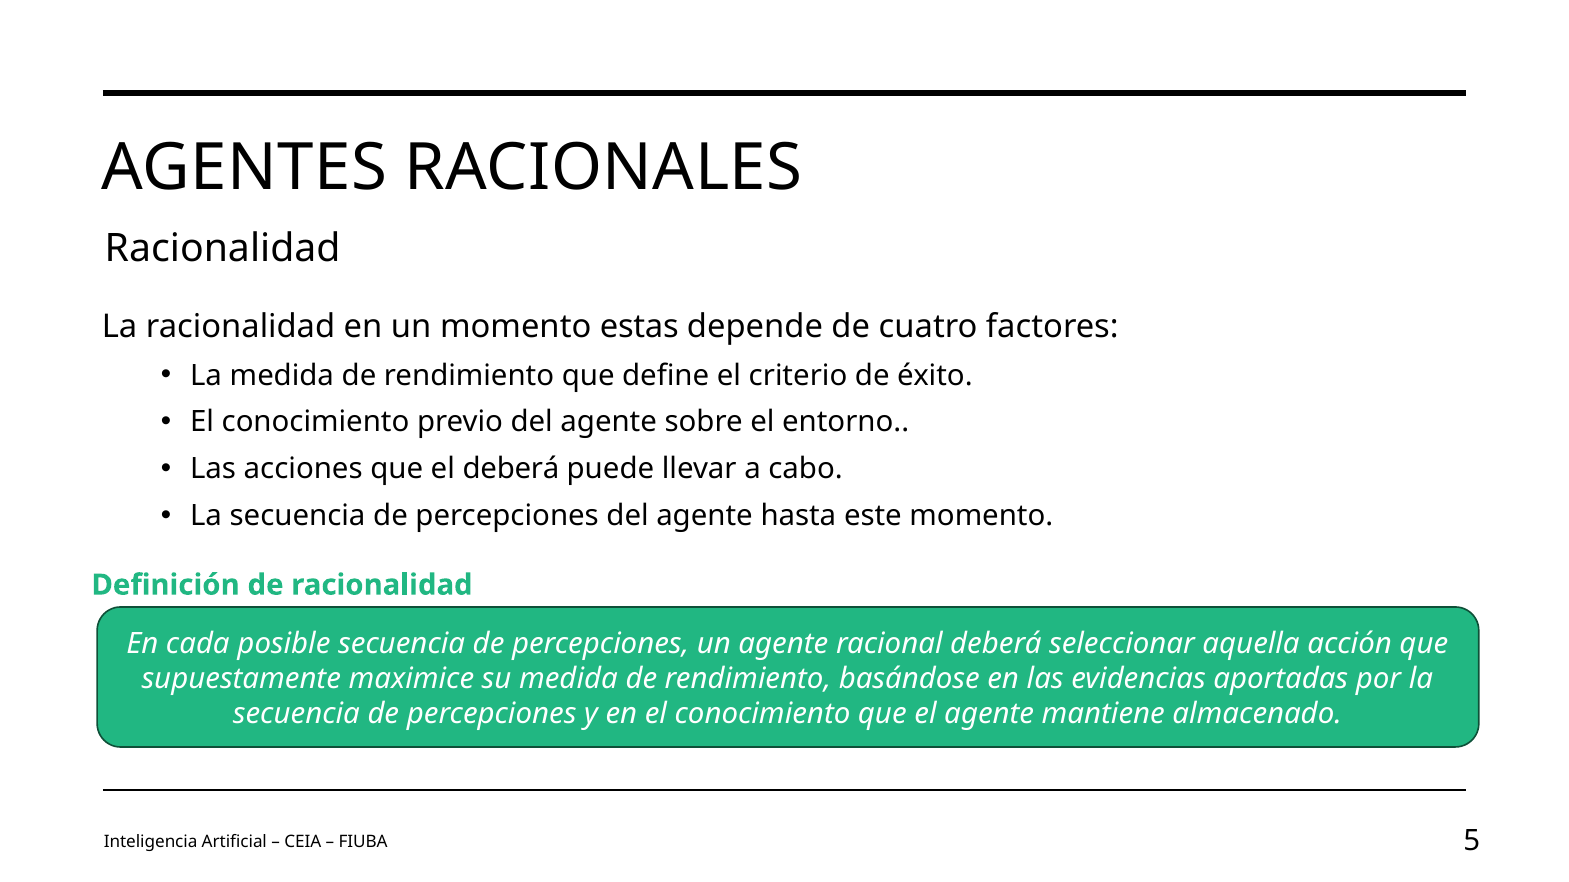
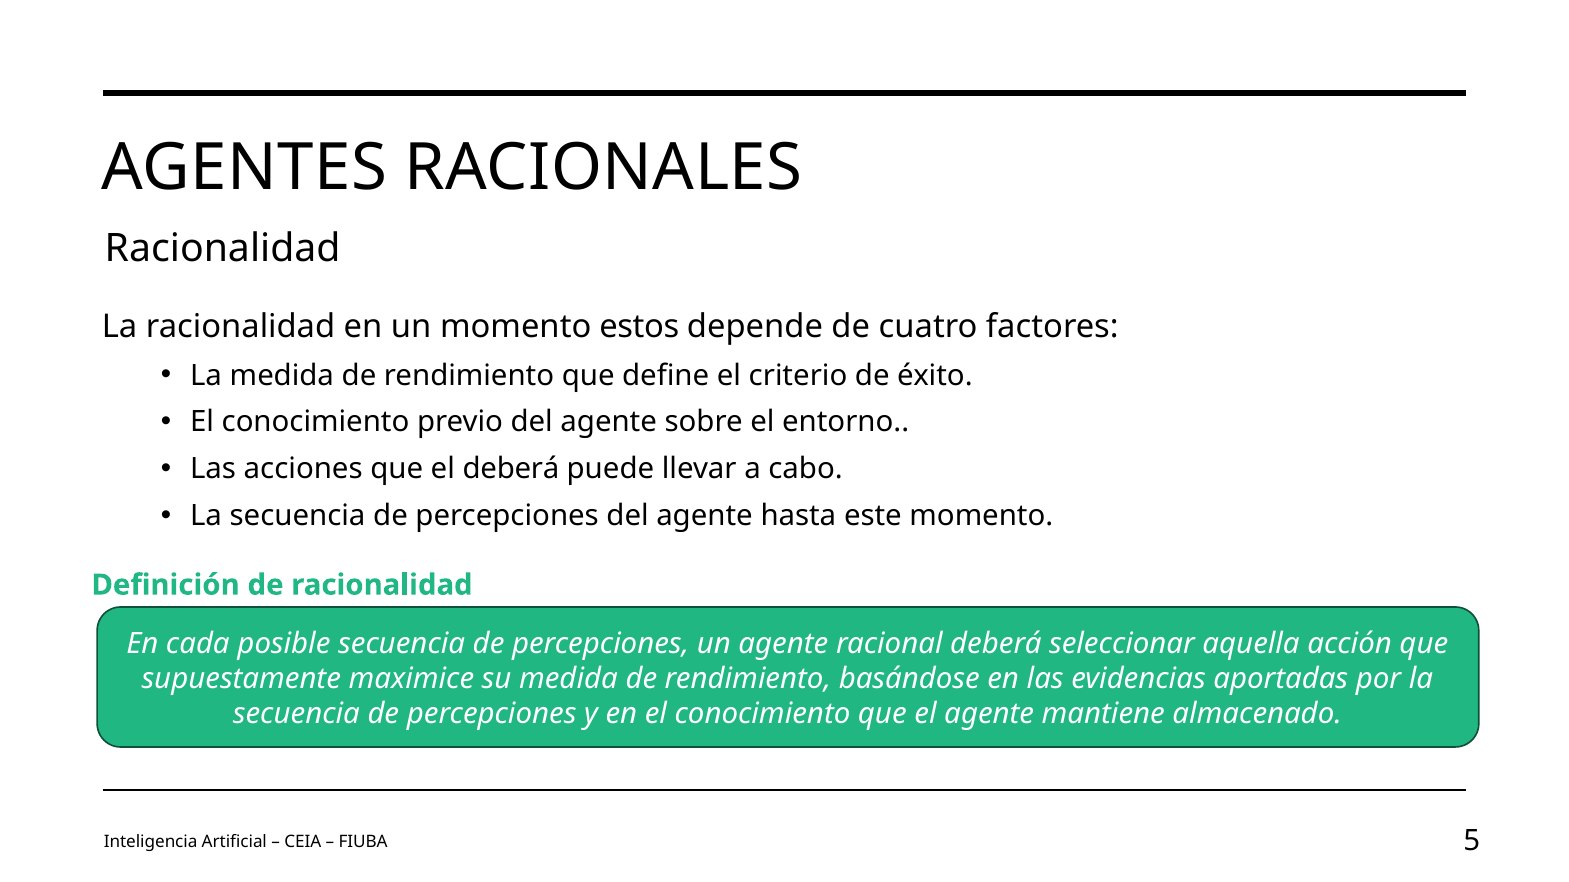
estas: estas -> estos (639, 327)
